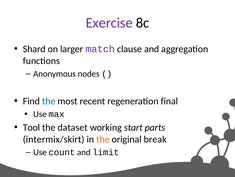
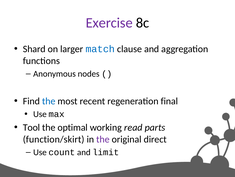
match colour: purple -> blue (100, 49)
dataset: dataset -> optimal (73, 127)
start: start -> read (133, 127)
intermix/skirt: intermix/skirt -> function/skirt (54, 139)
the colour: orange -> purple (103, 139)
break: break -> direct (155, 139)
